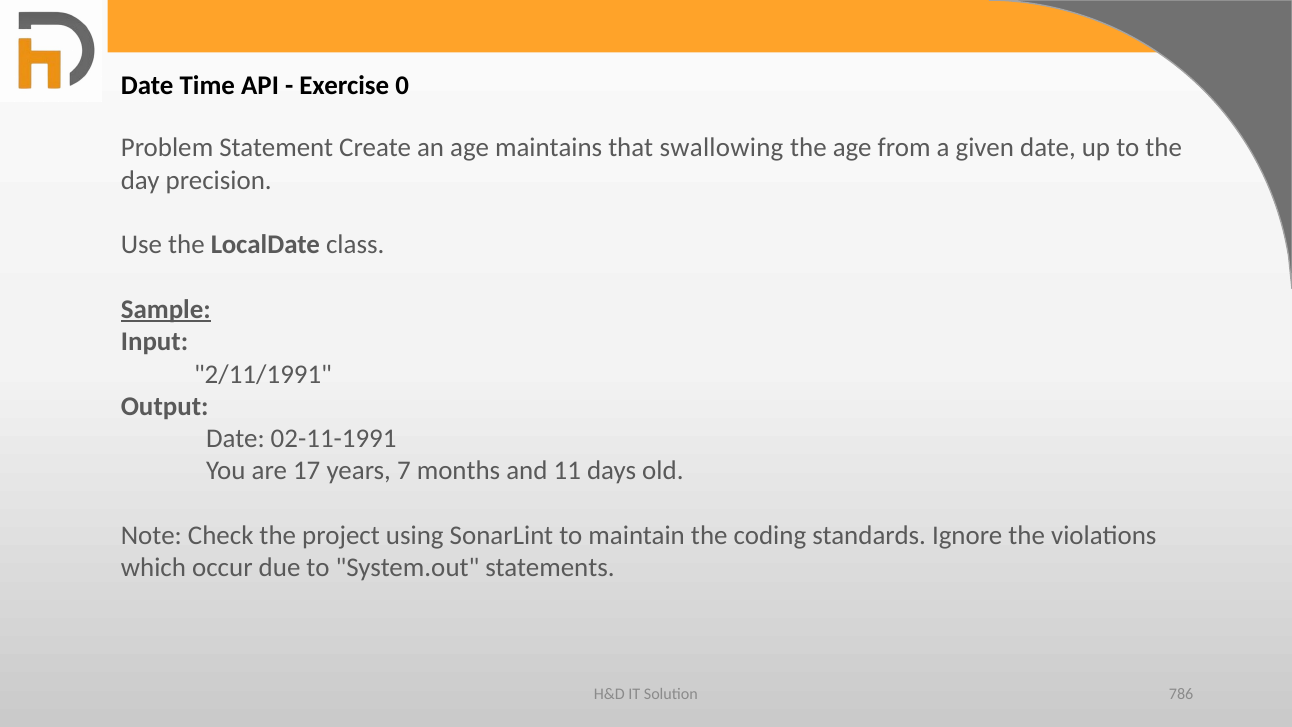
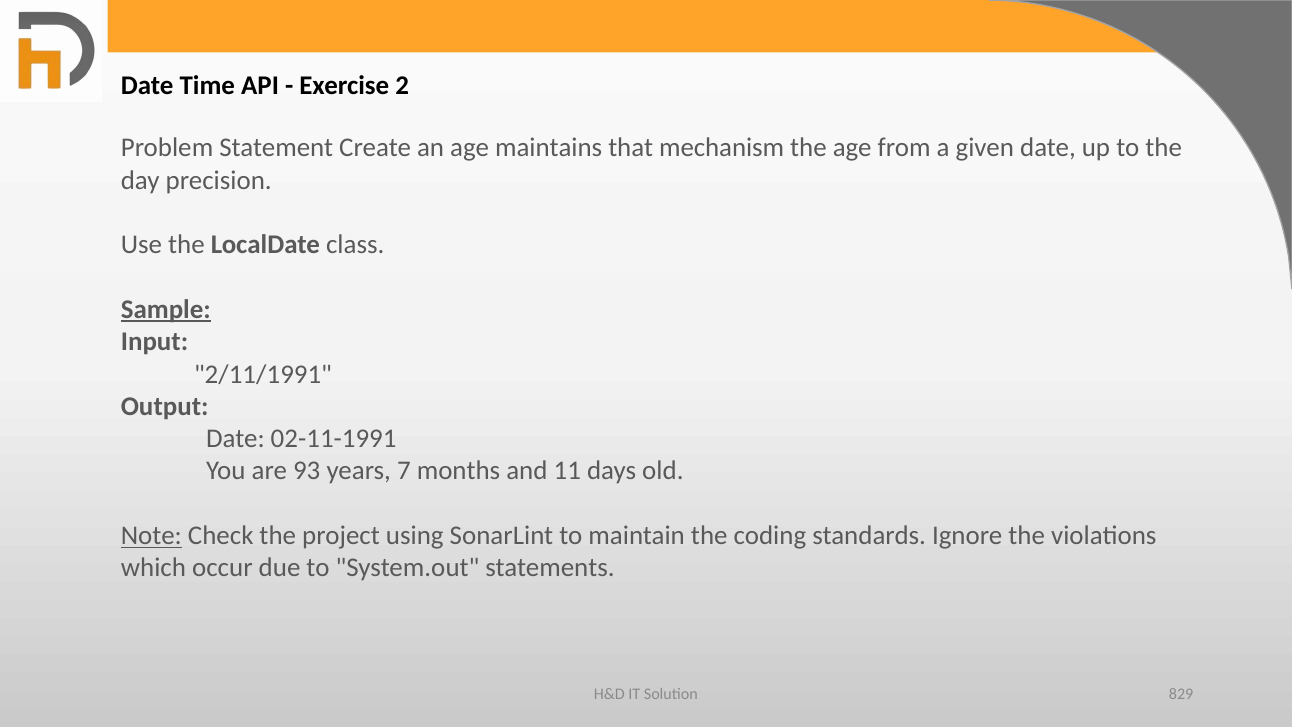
0: 0 -> 2 (402, 85)
swallowing: swallowing -> mechanism (722, 148)
17: 17 -> 93 (307, 471)
Note underline: none -> present (151, 536)
786: 786 -> 829 (1181, 694)
